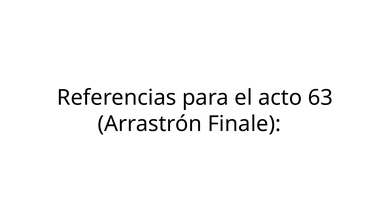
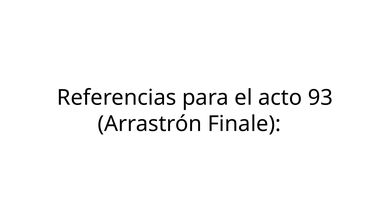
63: 63 -> 93 (320, 98)
